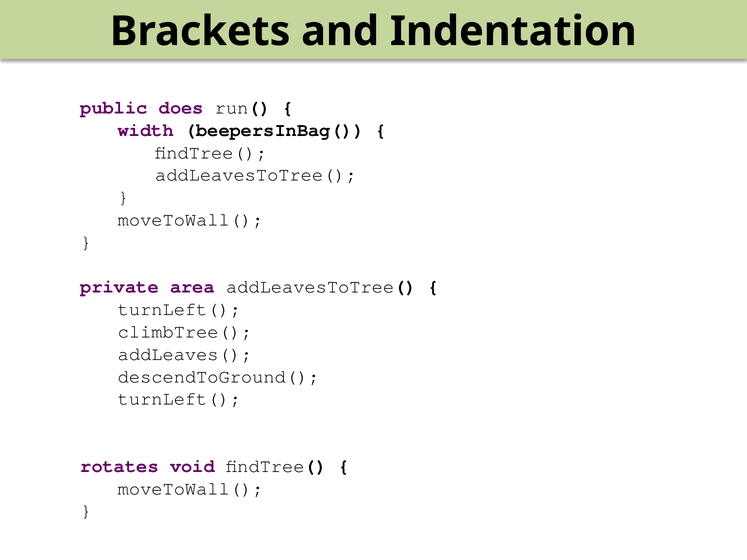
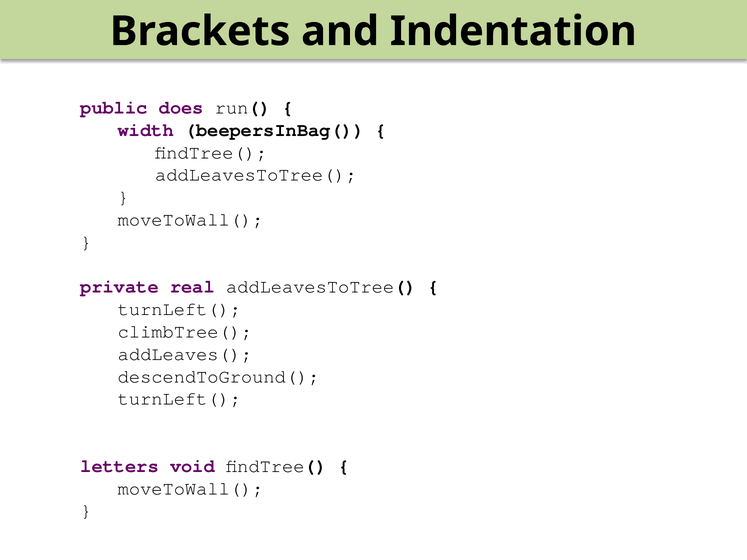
area: area -> real (192, 287)
rotates: rotates -> letters (120, 466)
